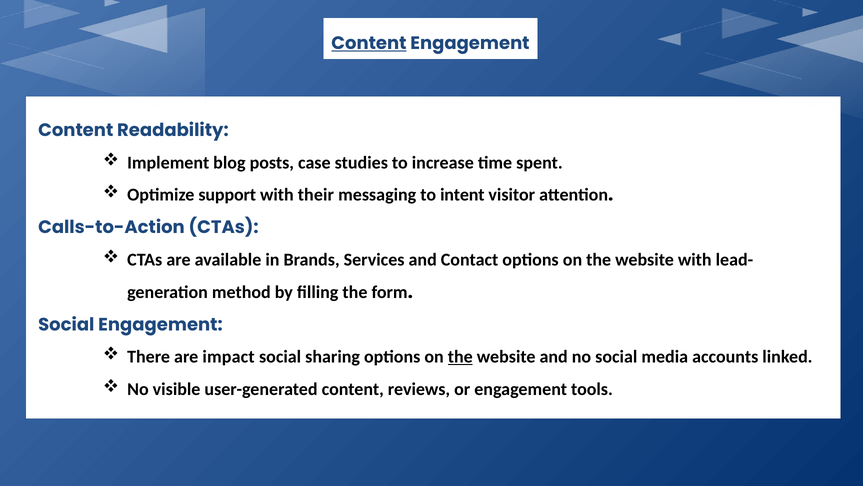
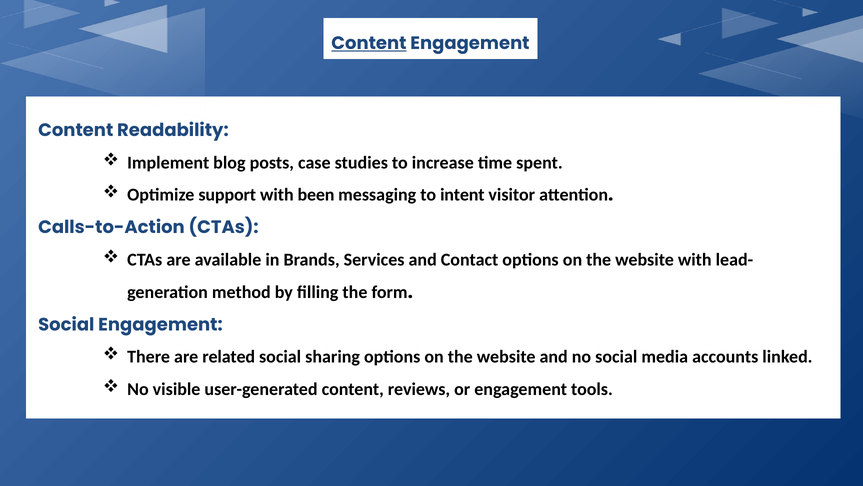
their: their -> been (316, 195)
impact: impact -> related (229, 357)
the underline: present -> none (460, 357)
